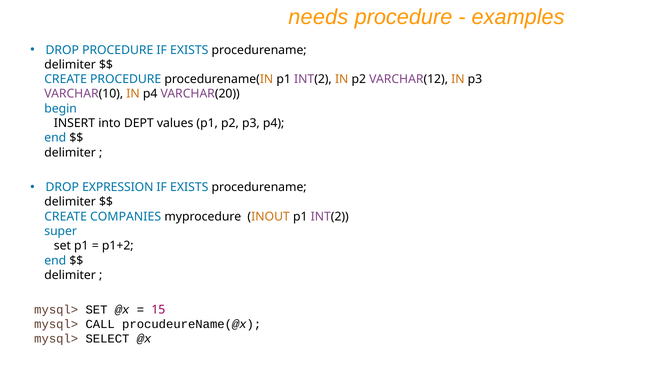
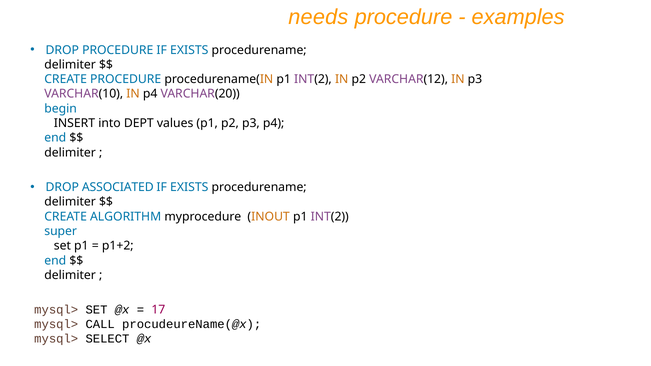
EXPRESSION: EXPRESSION -> ASSOCIATED (118, 187)
COMPANIES: COMPANIES -> ALGORITHM (126, 217)
15: 15 -> 17 (158, 310)
